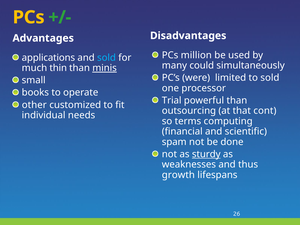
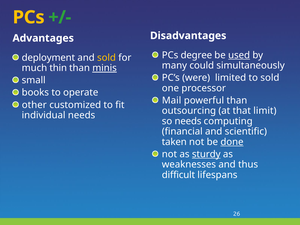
million: million -> degree (196, 55)
used underline: none -> present (239, 55)
applications: applications -> deployment (48, 58)
sold colour: light blue -> yellow (106, 58)
Trial: Trial -> Mail (172, 100)
cont: cont -> limit (265, 111)
so terms: terms -> needs (188, 121)
spam: spam -> taken (174, 142)
done underline: none -> present (232, 142)
growth: growth -> difficult (178, 175)
